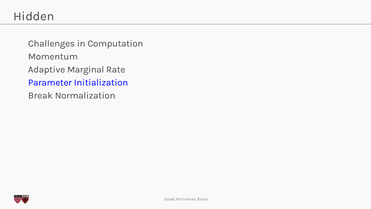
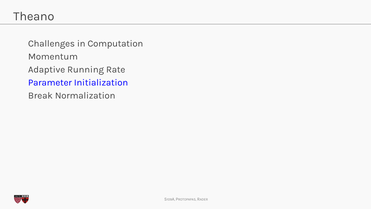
Hidden: Hidden -> Theano (34, 16)
Marginal: Marginal -> Running (86, 69)
